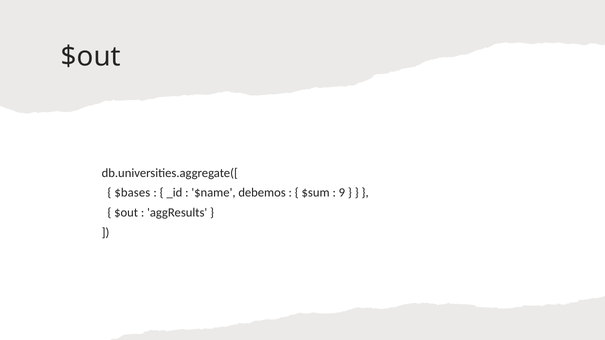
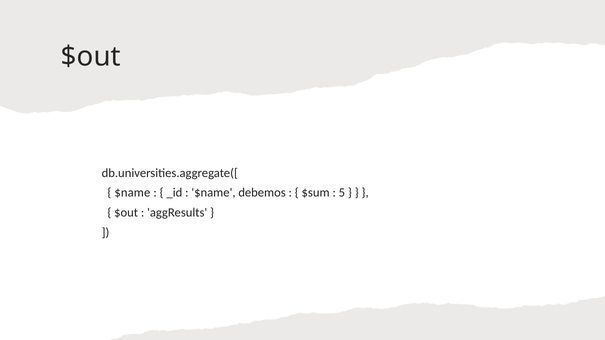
$bases: $bases -> $name (132, 193)
9: 9 -> 5 (342, 193)
